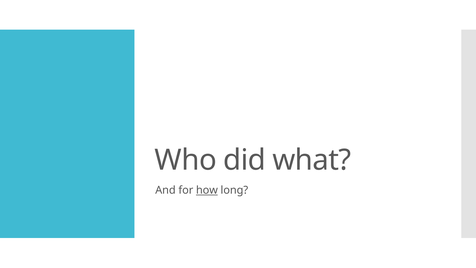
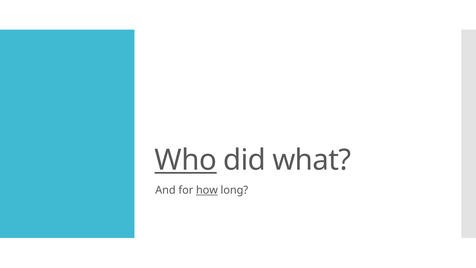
Who underline: none -> present (186, 160)
